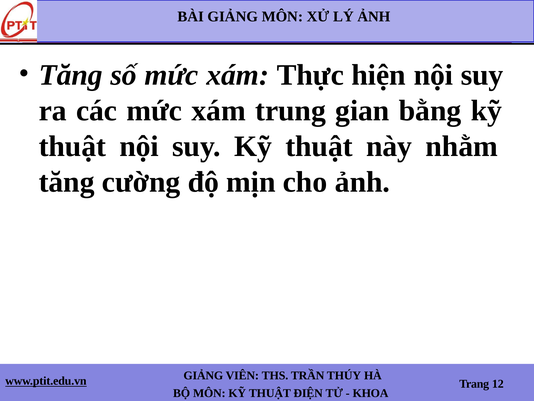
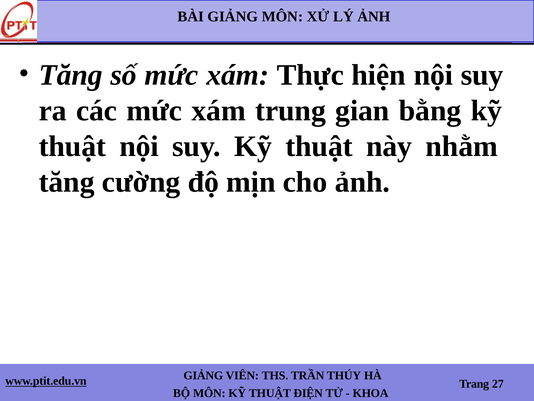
12: 12 -> 27 (498, 384)
